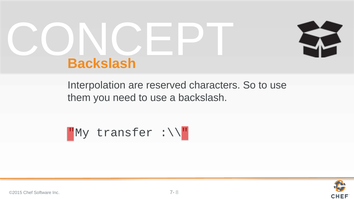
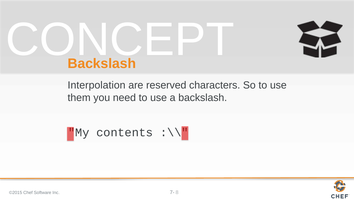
transfer: transfer -> contents (125, 132)
